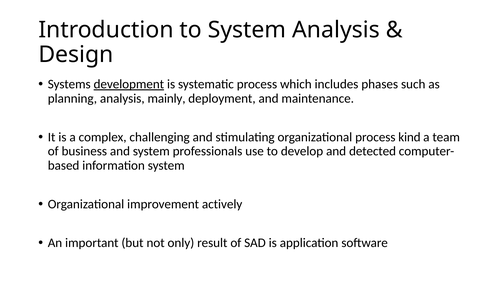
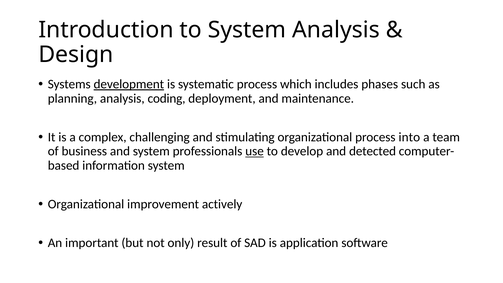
mainly: mainly -> coding (167, 98)
kind: kind -> into (409, 137)
use underline: none -> present (255, 151)
